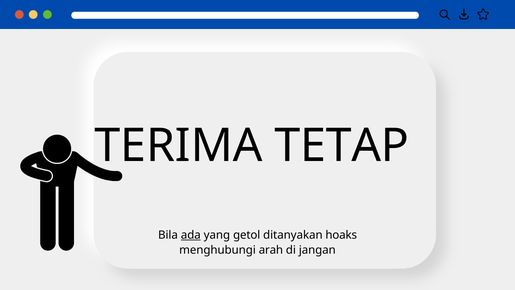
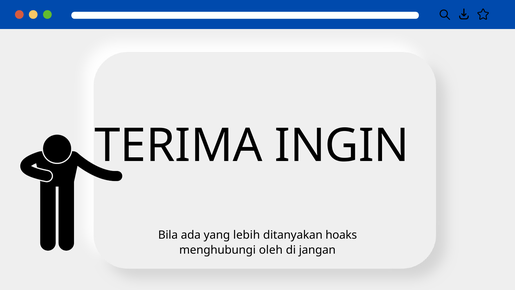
TETAP: TETAP -> INGIN (342, 146)
ada underline: present -> none (191, 235)
getol: getol -> lebih (247, 235)
arah: arah -> oleh (271, 250)
